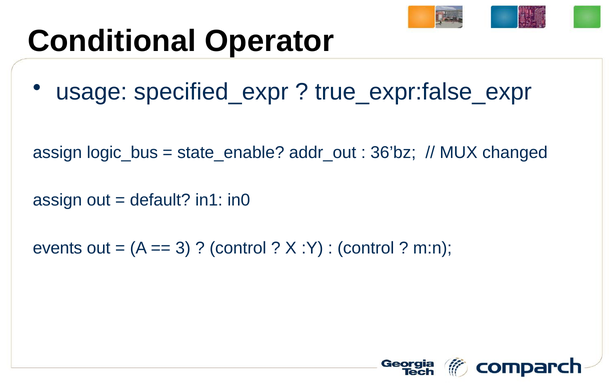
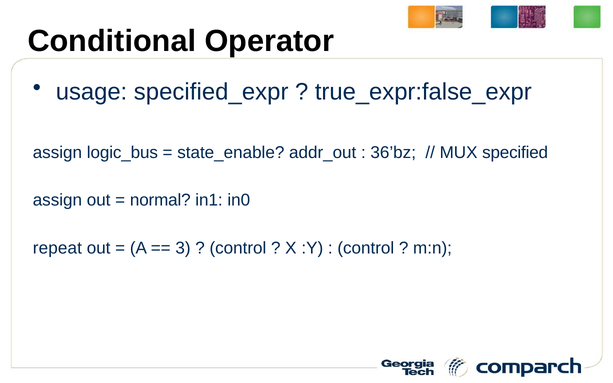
changed: changed -> specified (515, 153)
default: default -> normal (160, 200)
events: events -> repeat (57, 248)
